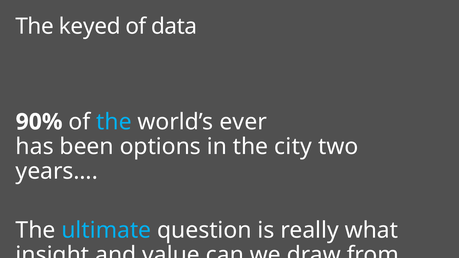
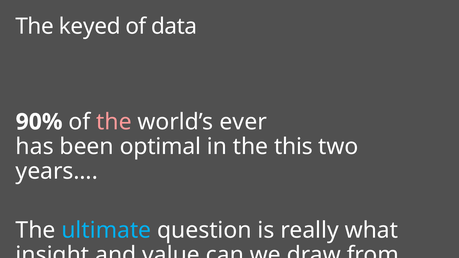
the colour: light blue -> pink (114, 122)
options: options -> optimal (160, 147)
city: city -> this (293, 147)
